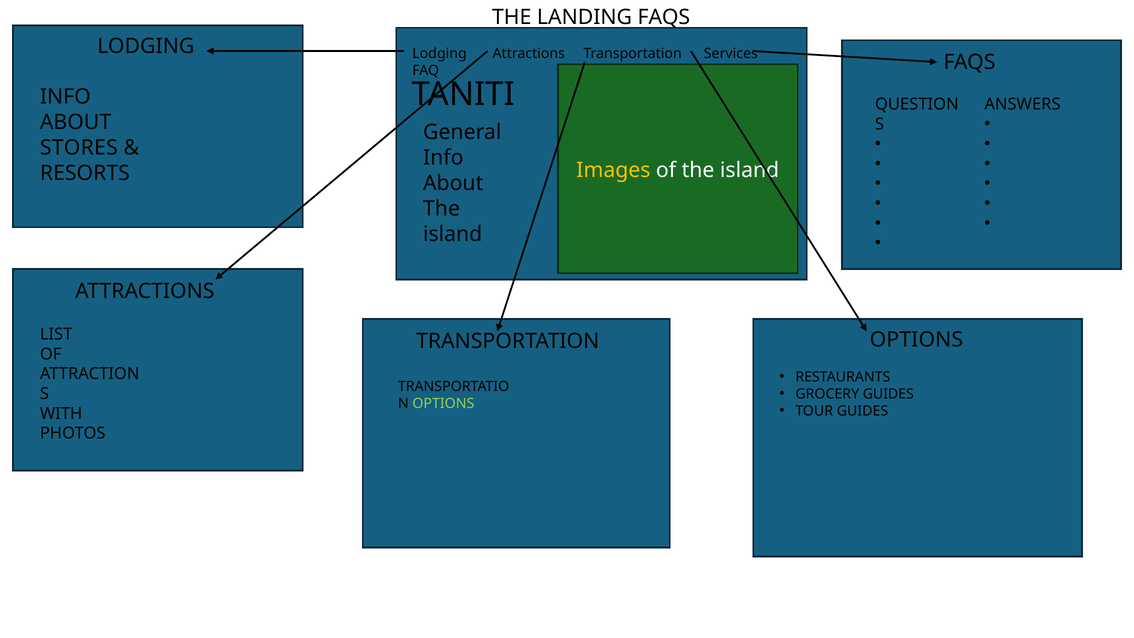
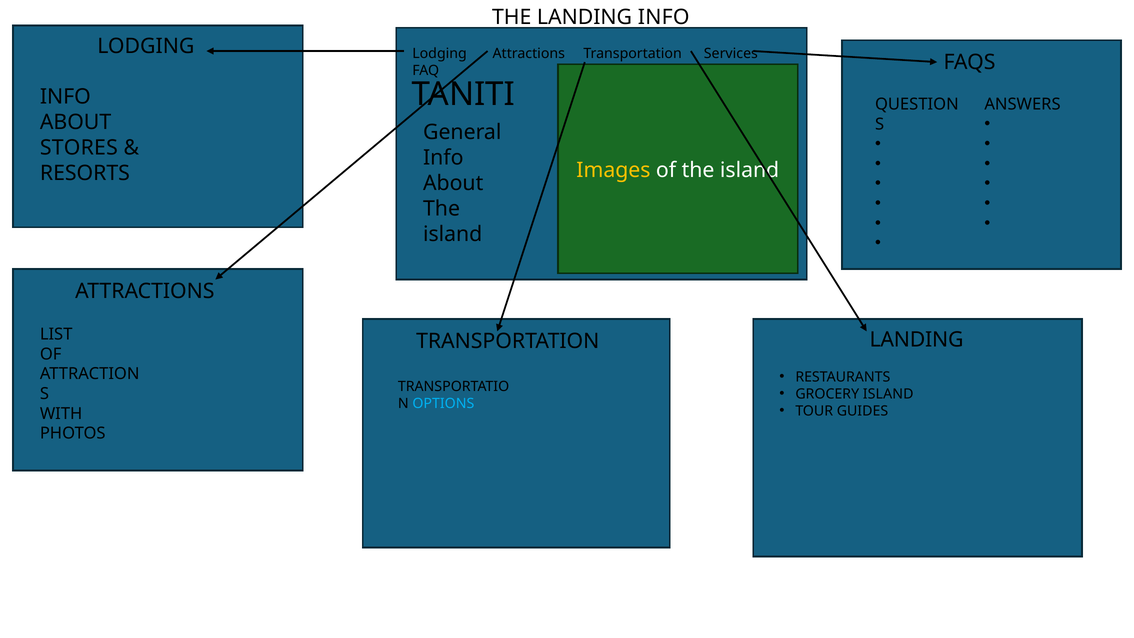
LANDING FAQS: FAQS -> INFO (664, 17)
OPTIONS: OPTIONS -> LANDING (917, 340)
GROCERY GUIDES: GUIDES -> ISLAND (888, 394)
OPTIONS colour: light green -> light blue (443, 403)
